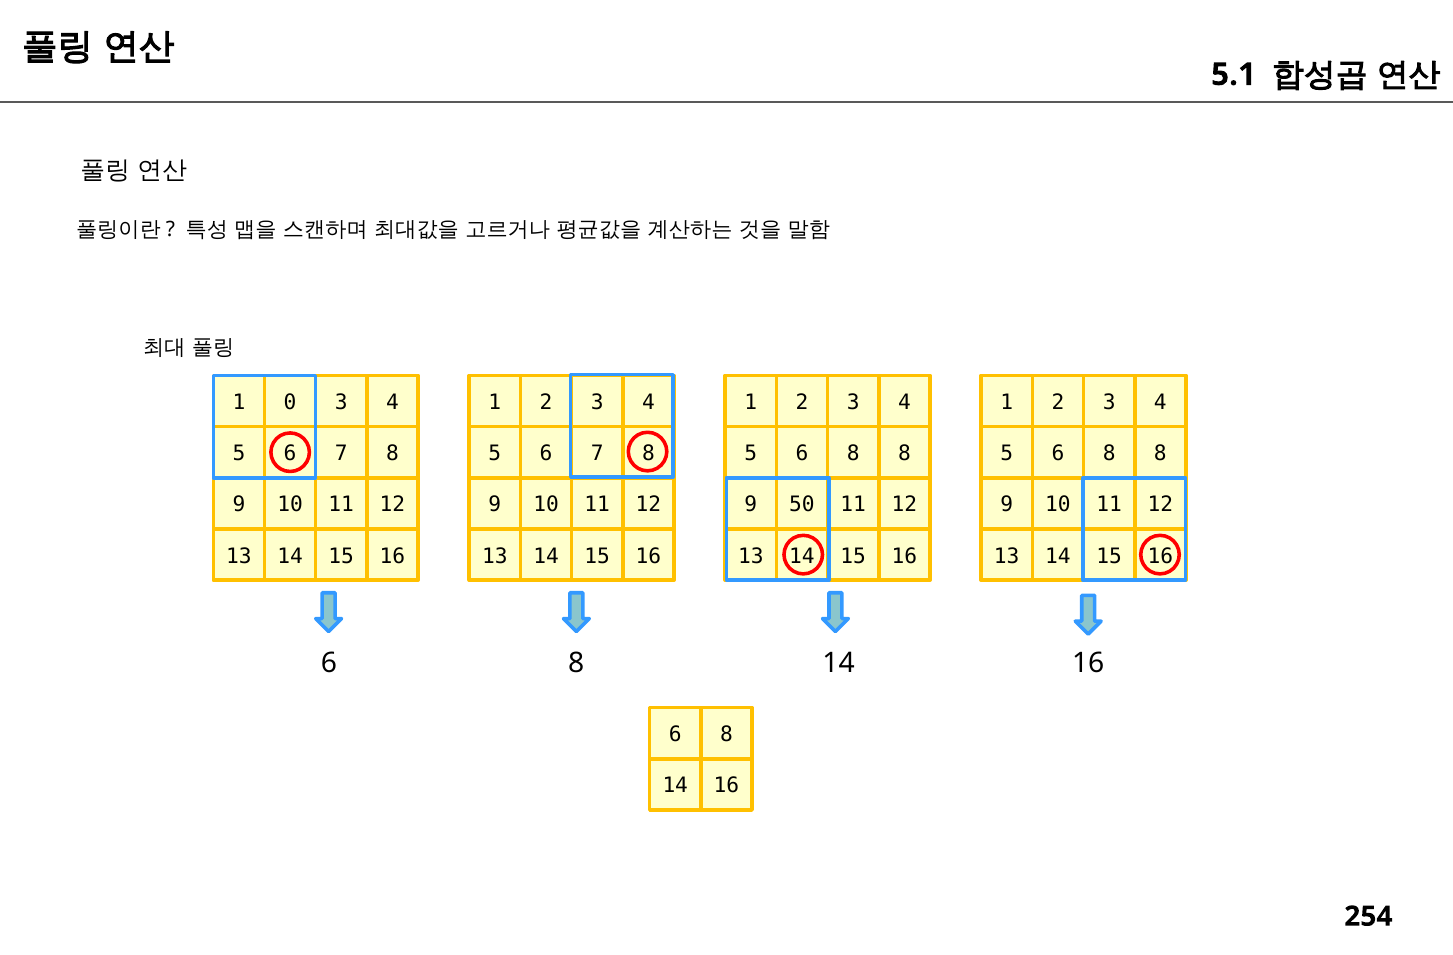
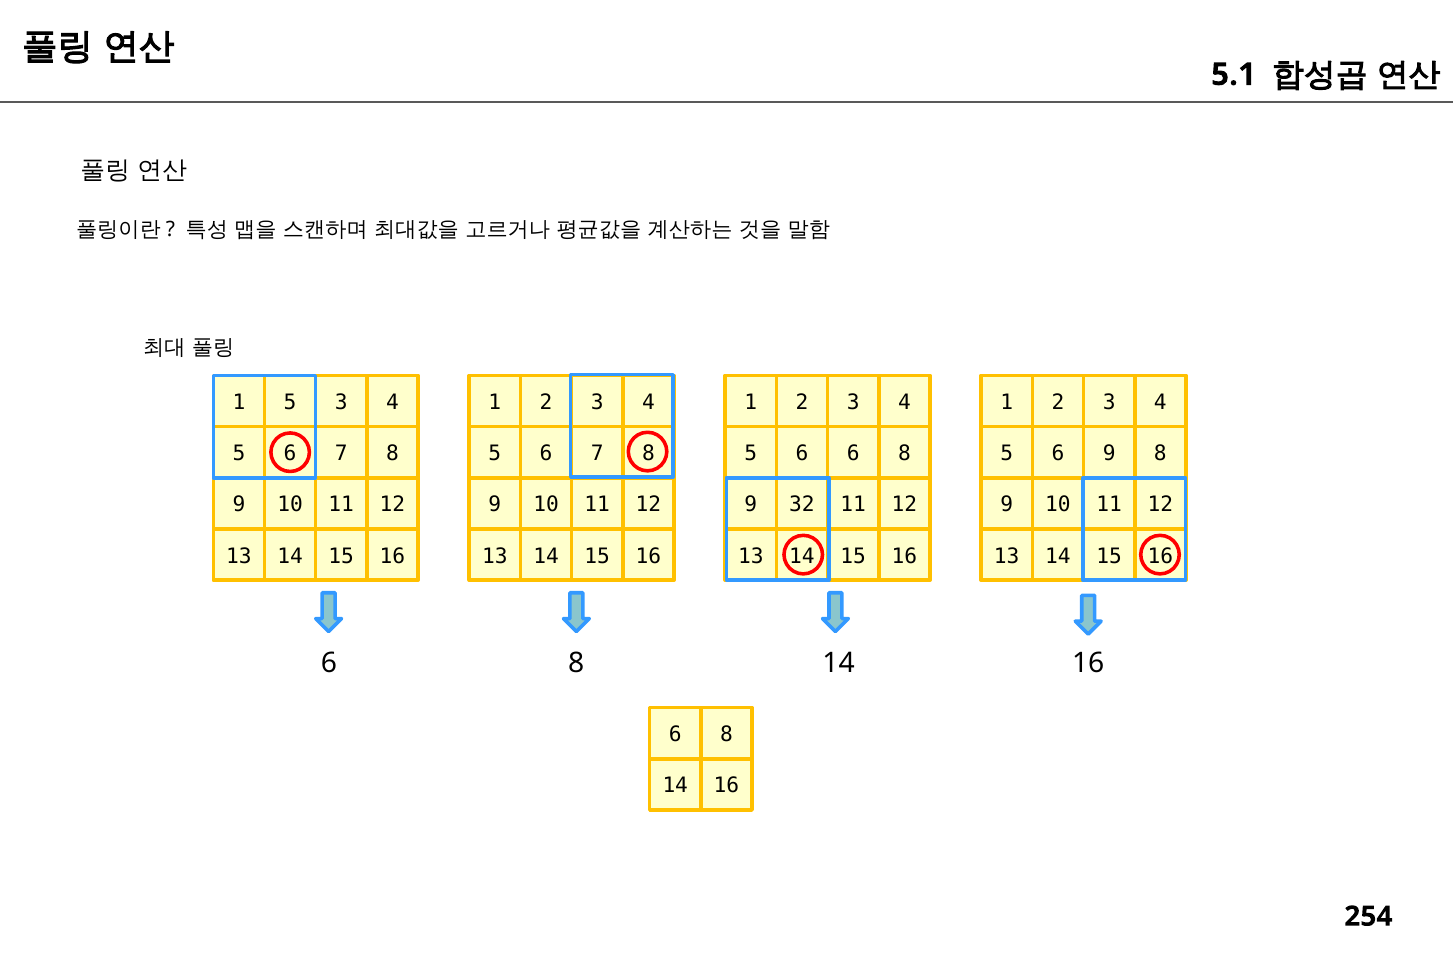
1 0: 0 -> 5 (290, 402)
8: 8 -> 6 (853, 453)
8: 8 -> 9 (1109, 453)
50: 50 -> 32 (802, 505)
